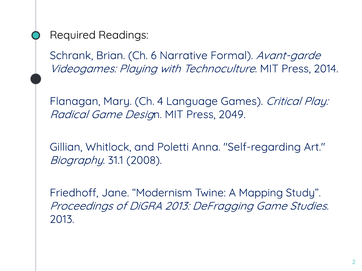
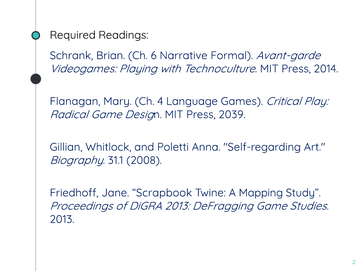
2049: 2049 -> 2039 (232, 115)
Modernism: Modernism -> Scrapbook (162, 193)
